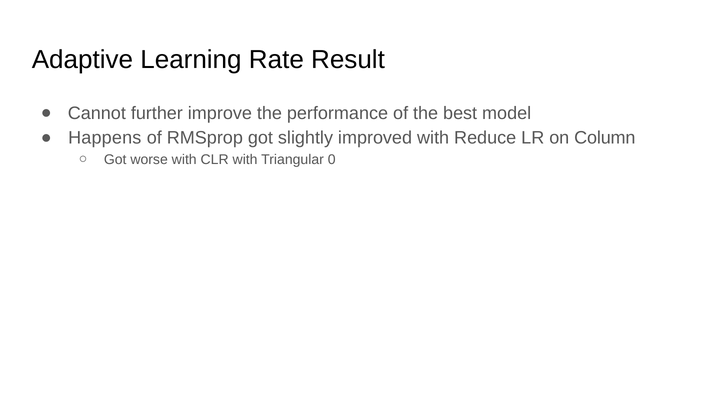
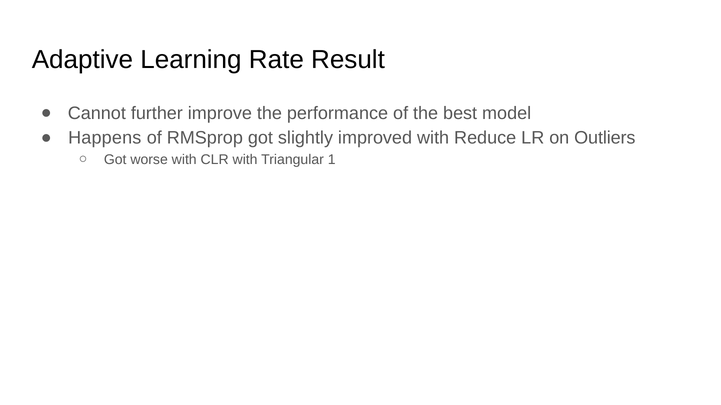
Column: Column -> Outliers (605, 138)
0: 0 -> 1 (332, 160)
